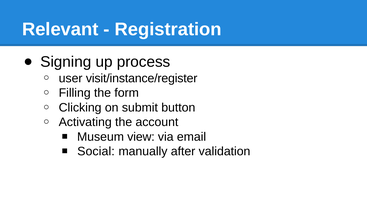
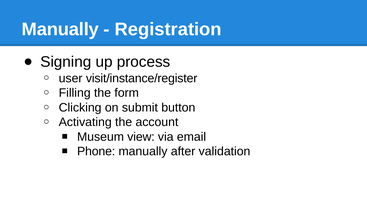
Relevant: Relevant -> Manually (60, 29)
Social: Social -> Phone (96, 152)
